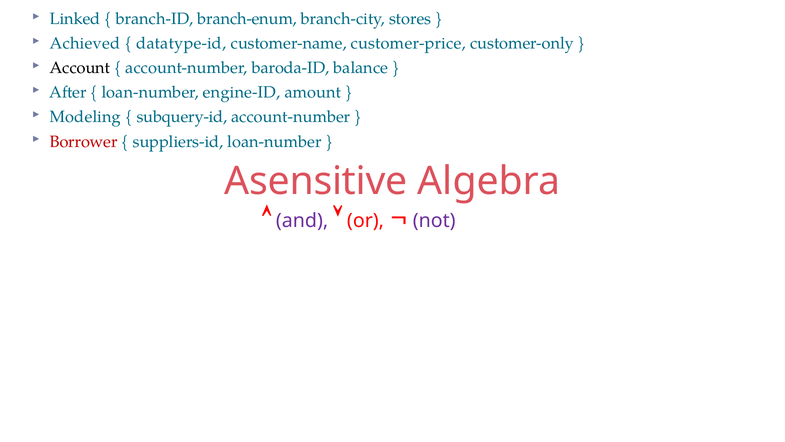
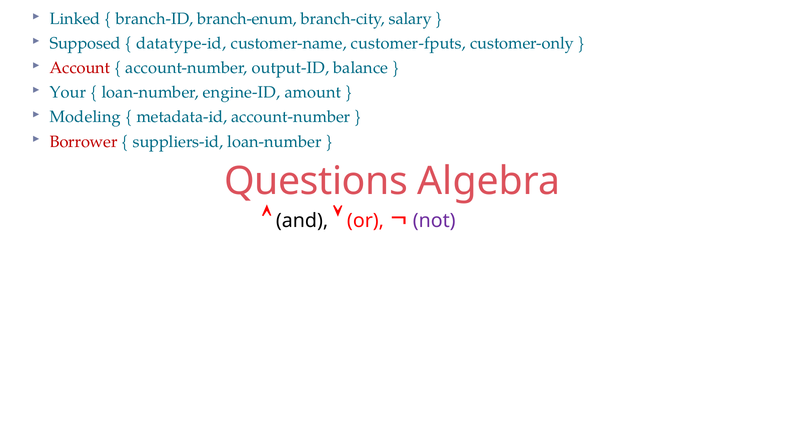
stores: stores -> salary (410, 19)
Achieved: Achieved -> Supposed (85, 43)
customer-price: customer-price -> customer-fputs (408, 43)
Account colour: black -> red (80, 68)
baroda-ID: baroda-ID -> output-ID (290, 68)
After: After -> Your (68, 92)
subquery-id: subquery-id -> metadata-id (182, 117)
Asensitive: Asensitive -> Questions (316, 181)
and colour: purple -> black (302, 220)
